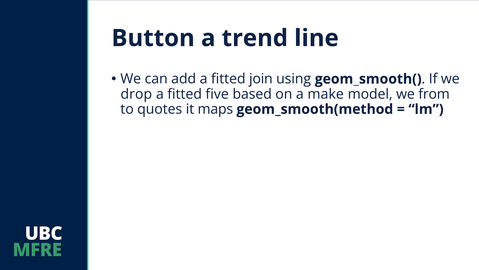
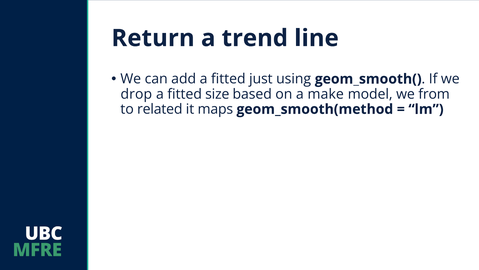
Button: Button -> Return (153, 38)
join: join -> just (261, 79)
five: five -> size (217, 94)
quotes: quotes -> related (160, 109)
